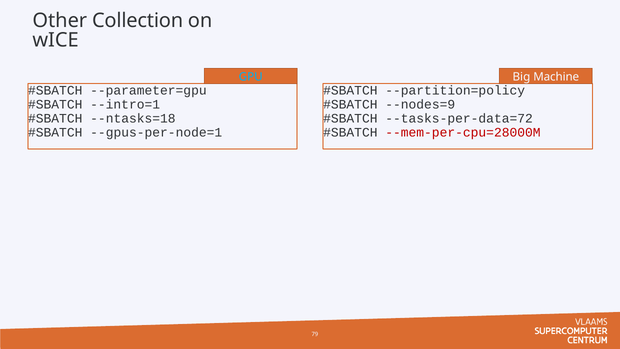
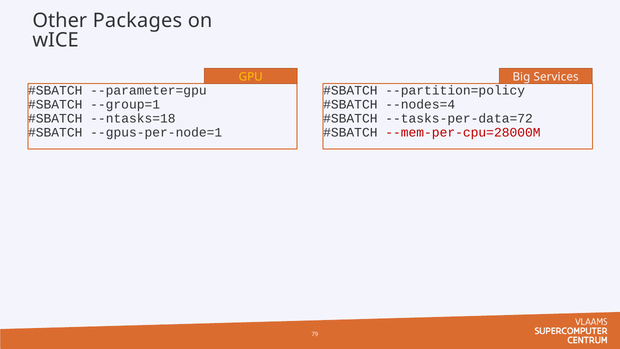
Collection: Collection -> Packages (137, 21)
GPU colour: light blue -> yellow (251, 77)
Machine: Machine -> Services (556, 77)
--intro=1: --intro=1 -> --group=1 (125, 104)
--nodes=9: --nodes=9 -> --nodes=4 (420, 104)
